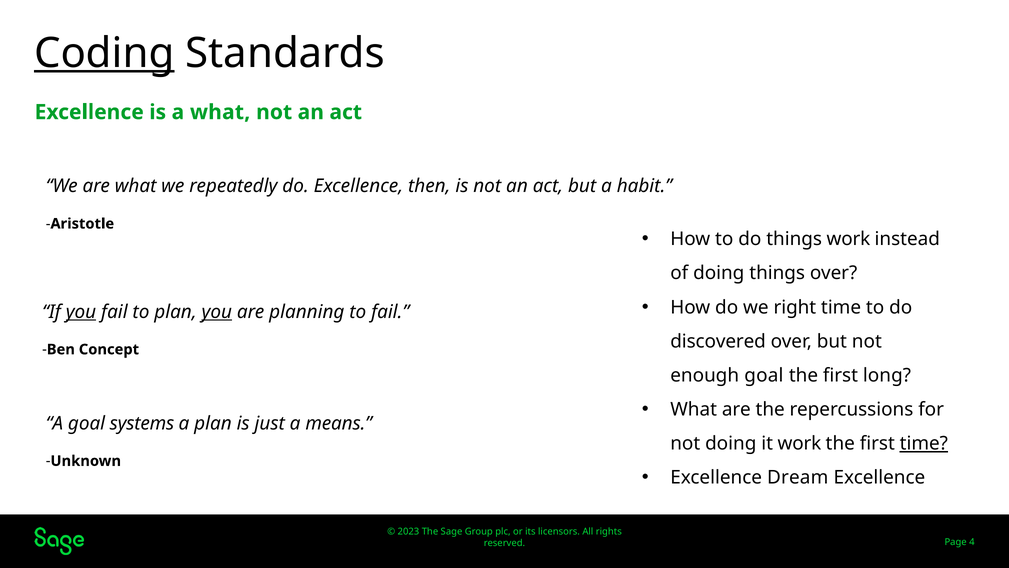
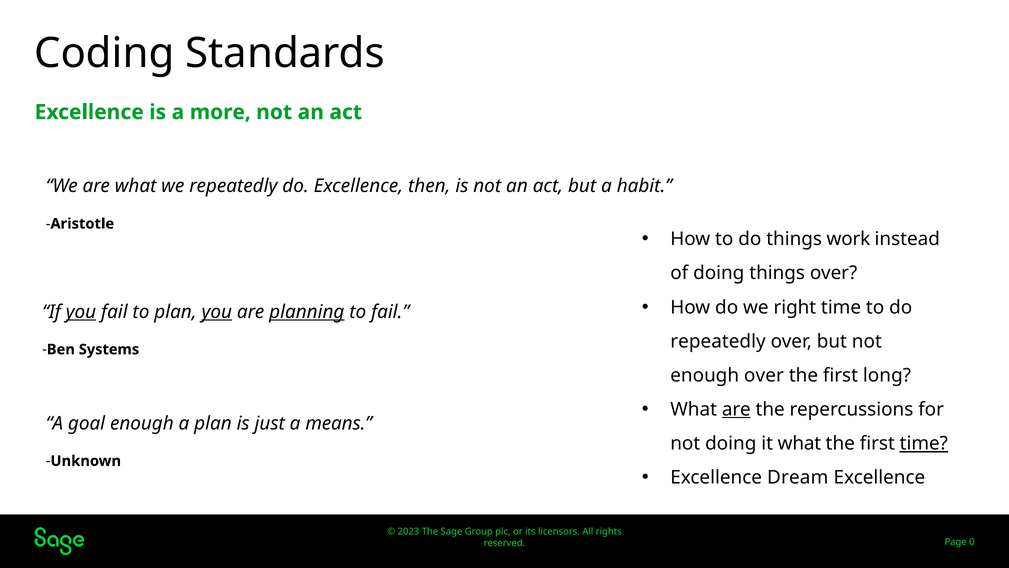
Coding underline: present -> none (104, 53)
a what: what -> more (220, 112)
planning underline: none -> present (307, 312)
discovered: discovered -> repeatedly (718, 341)
Concept: Concept -> Systems (109, 349)
enough goal: goal -> over (764, 375)
are underline: none -> present (736, 409)
goal systems: systems -> enough (142, 423)
it work: work -> what (799, 443)
4: 4 -> 0 (972, 542)
